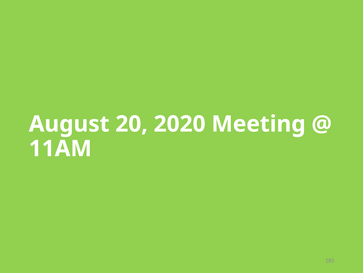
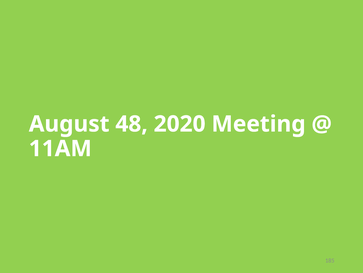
20: 20 -> 48 (132, 124)
